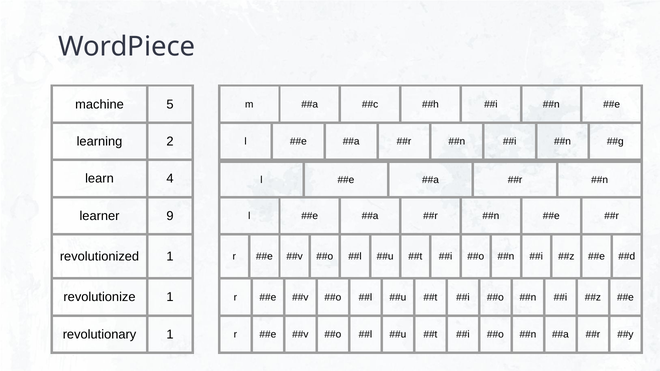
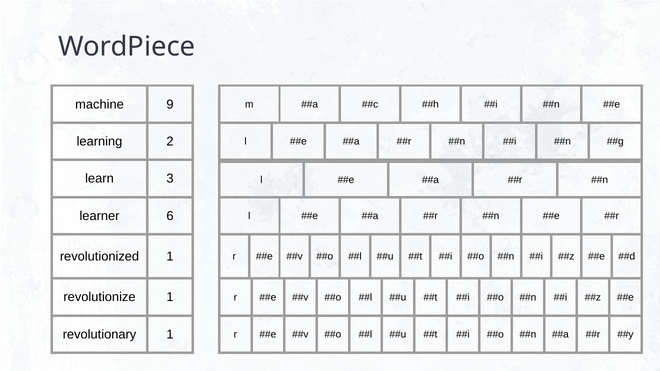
5: 5 -> 9 (170, 104)
4: 4 -> 3 (170, 179)
9: 9 -> 6 (170, 216)
